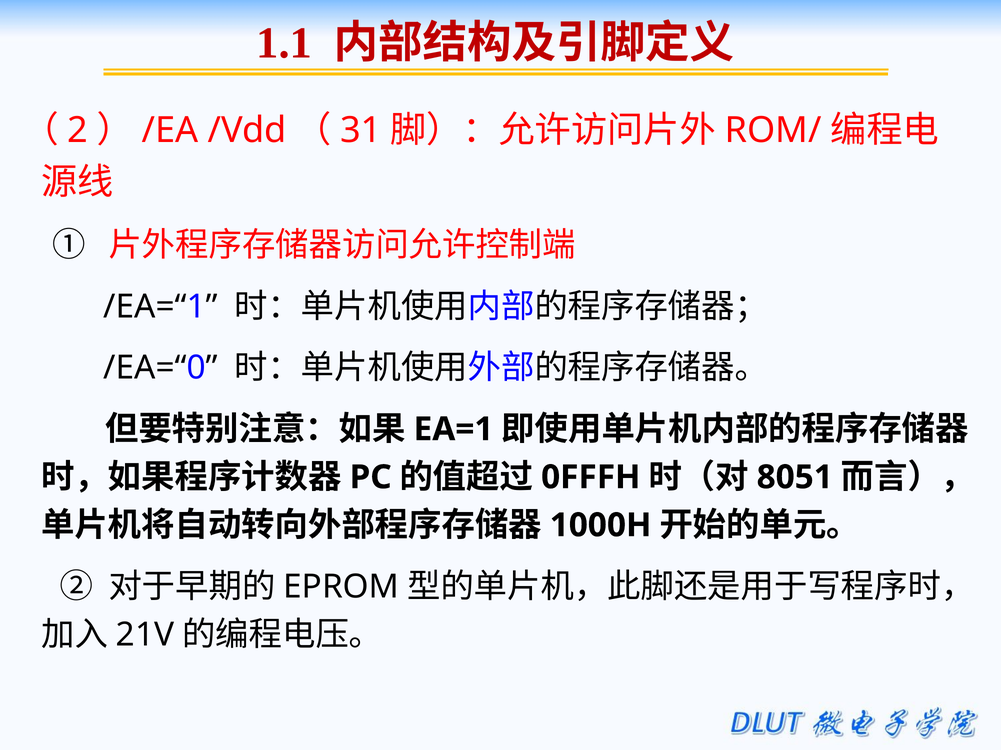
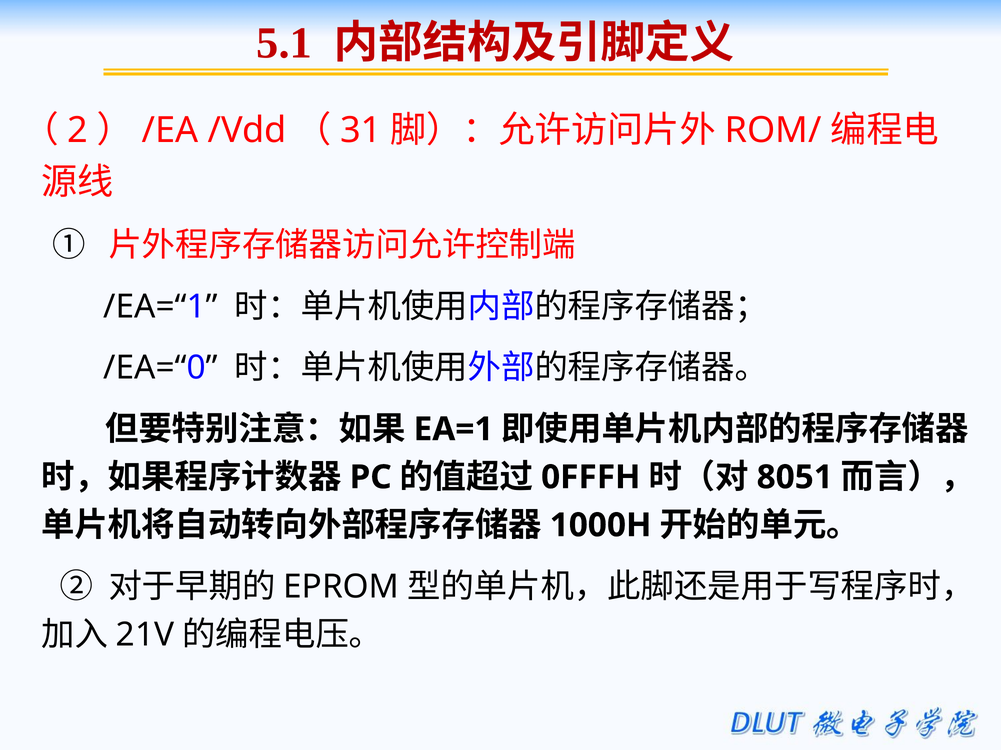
1.1: 1.1 -> 5.1 (284, 43)
